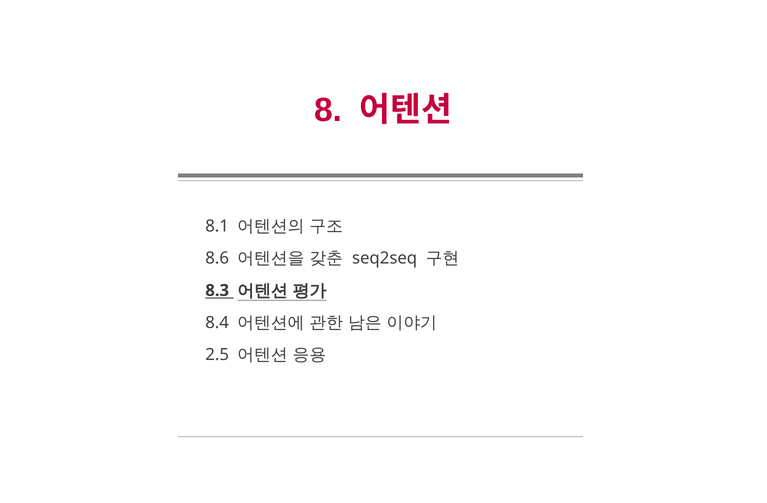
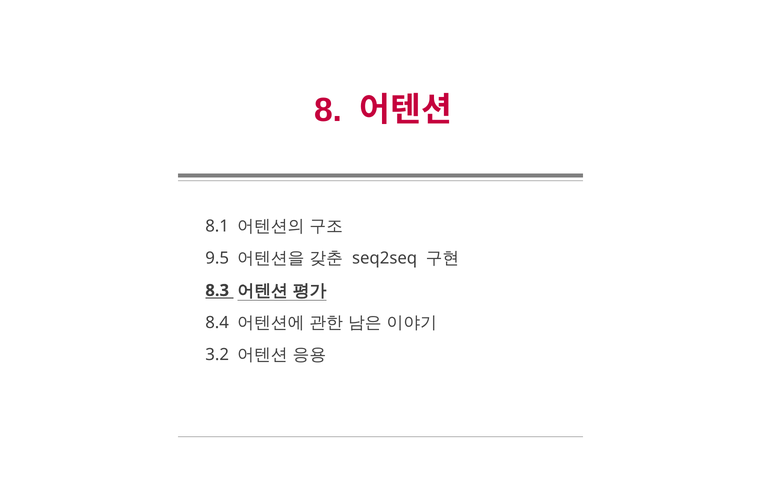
8.6: 8.6 -> 9.5 (217, 259)
2.5: 2.5 -> 3.2 (217, 355)
